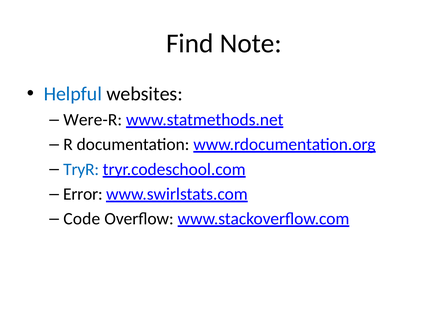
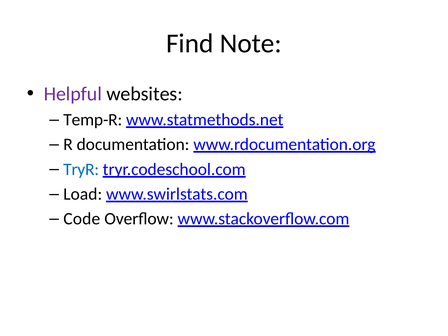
Helpful colour: blue -> purple (73, 94)
Were-R: Were-R -> Temp-R (93, 120)
Error: Error -> Load (83, 194)
